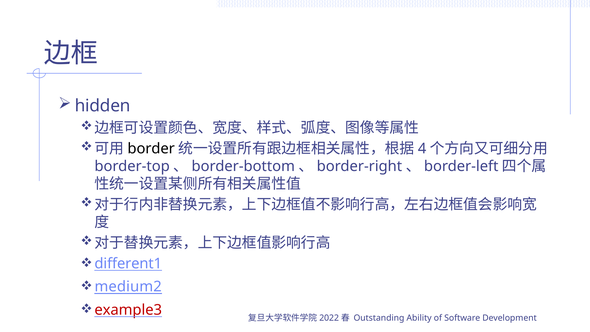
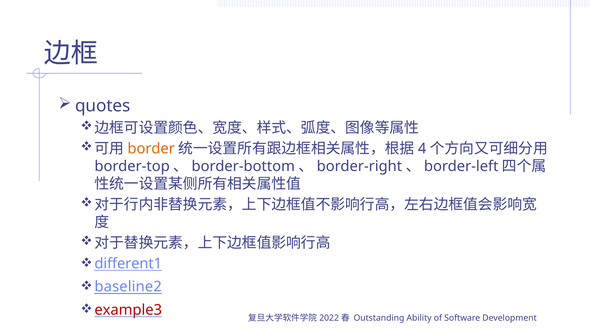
hidden: hidden -> quotes (103, 106)
border colour: black -> orange (151, 149)
medium2: medium2 -> baseline2 (128, 287)
